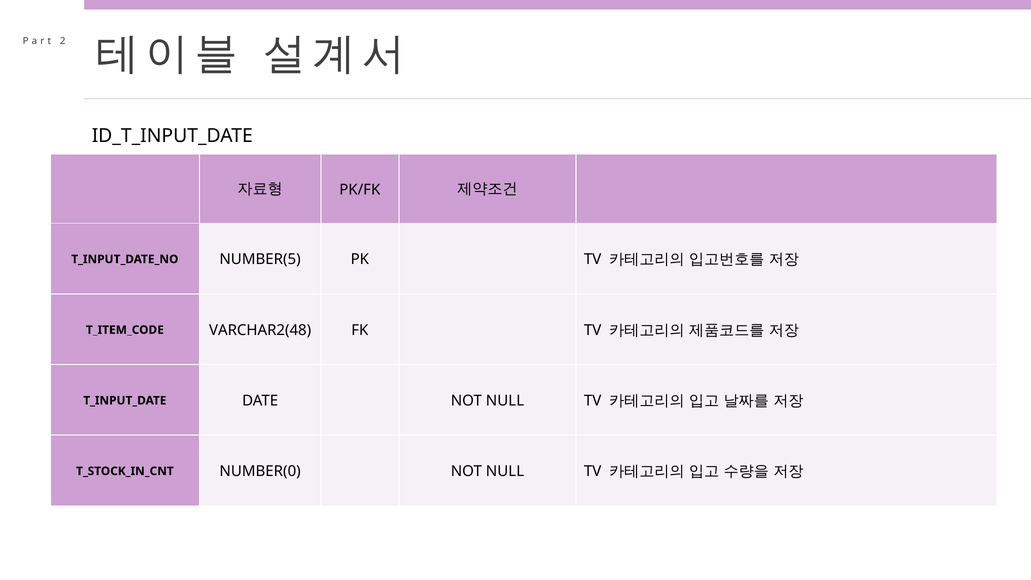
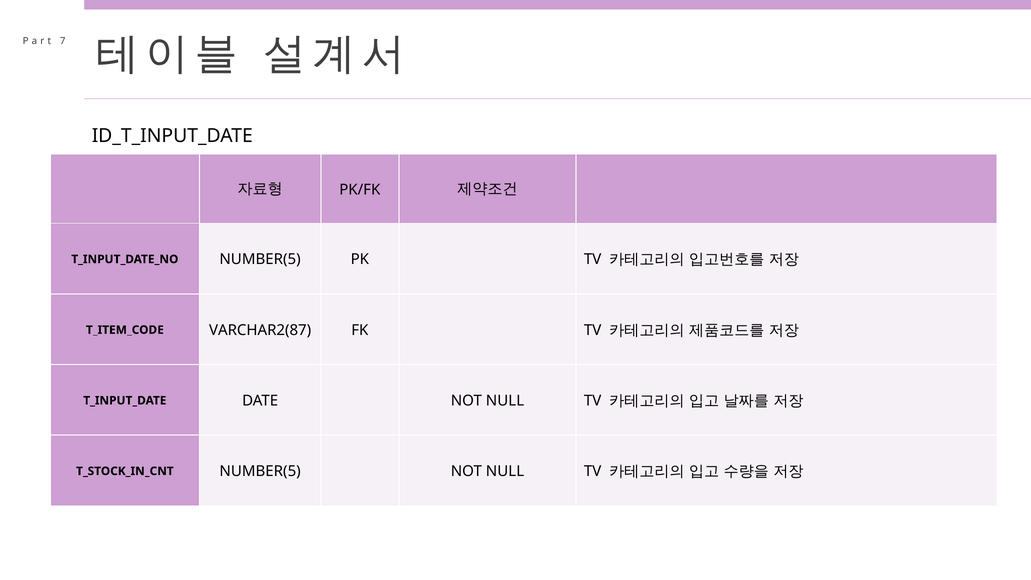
2: 2 -> 7 (63, 41)
VARCHAR2(48: VARCHAR2(48 -> VARCHAR2(87 (260, 330)
NUMBER(0: NUMBER(0 -> NUMBER(5 (260, 471)
